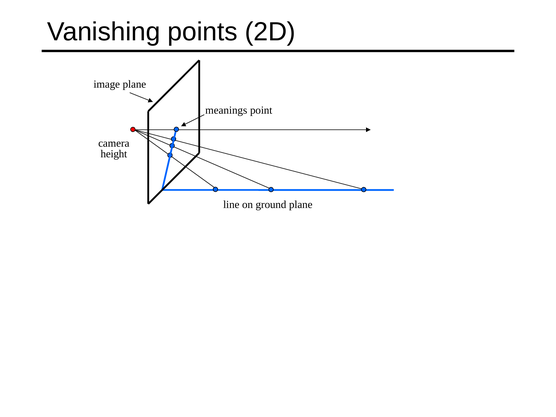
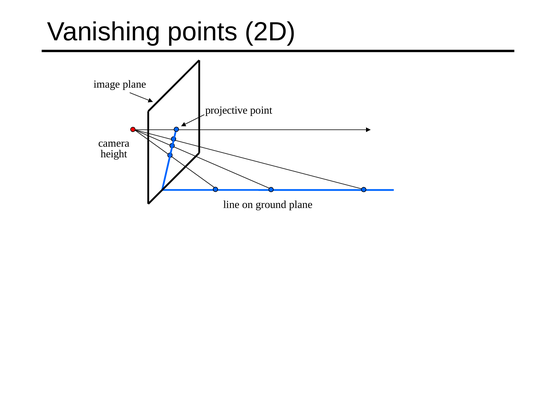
meanings: meanings -> projective (226, 110)
